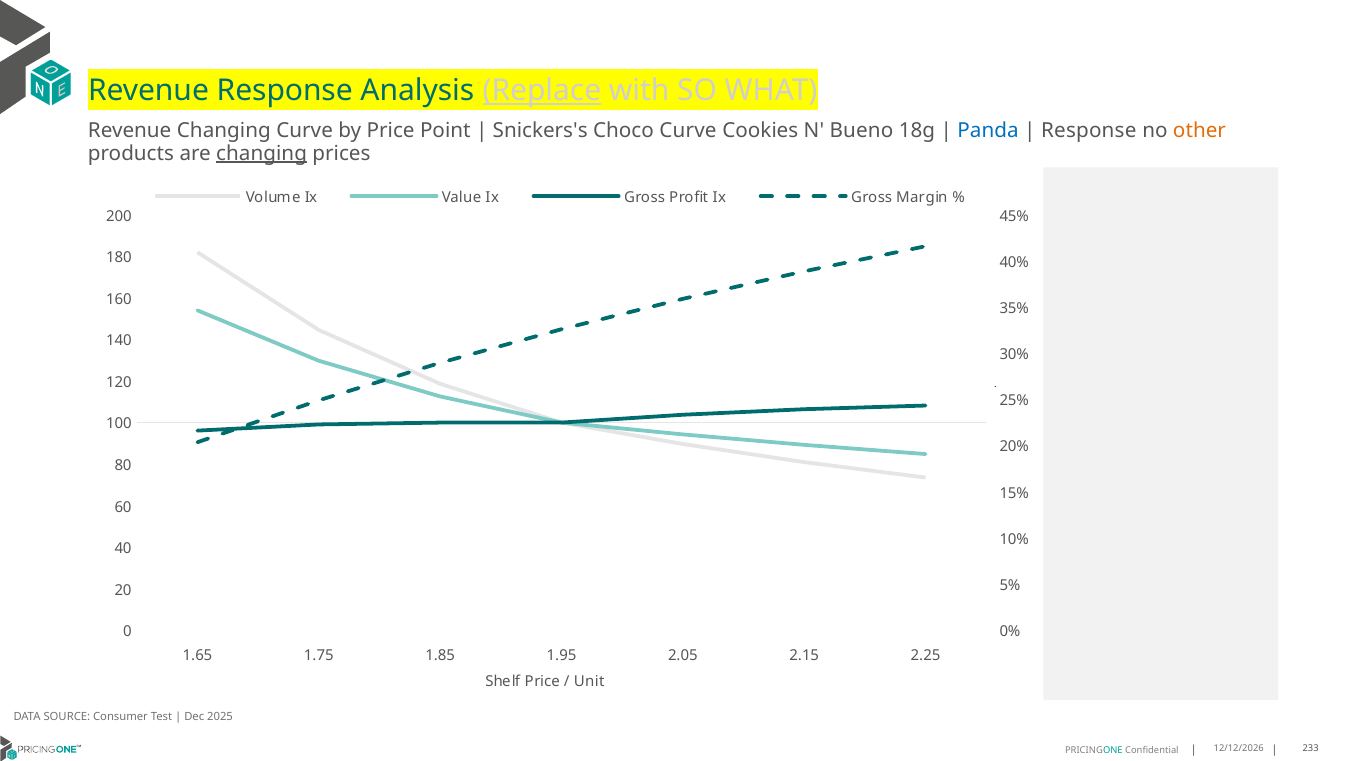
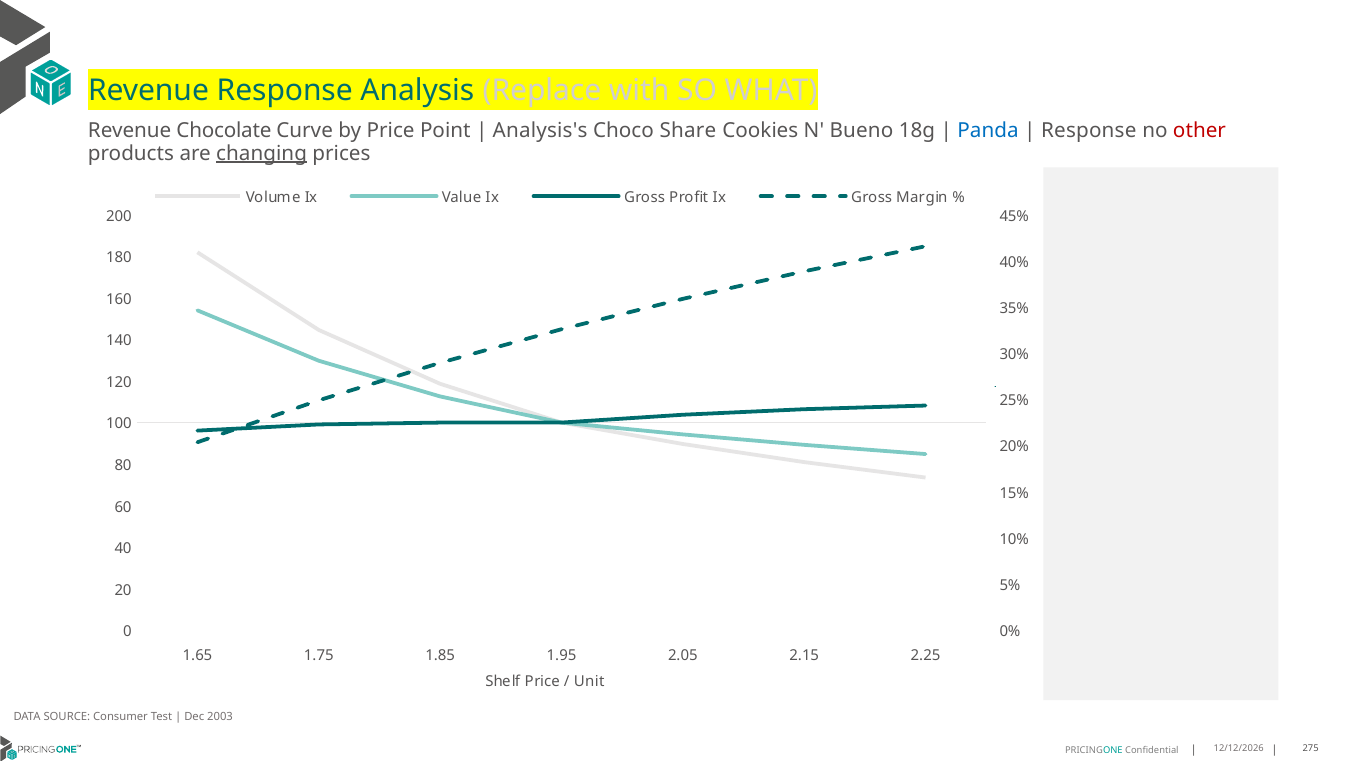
Replace underline: present -> none (542, 91)
Revenue Changing: Changing -> Chocolate (224, 131)
Snickers's: Snickers's -> Analysis's (540, 131)
Choco Curve: Curve -> Share (688, 131)
other colour: orange -> red (1199, 131)
2025: 2025 -> 2003 (220, 716)
233: 233 -> 275 (1311, 748)
